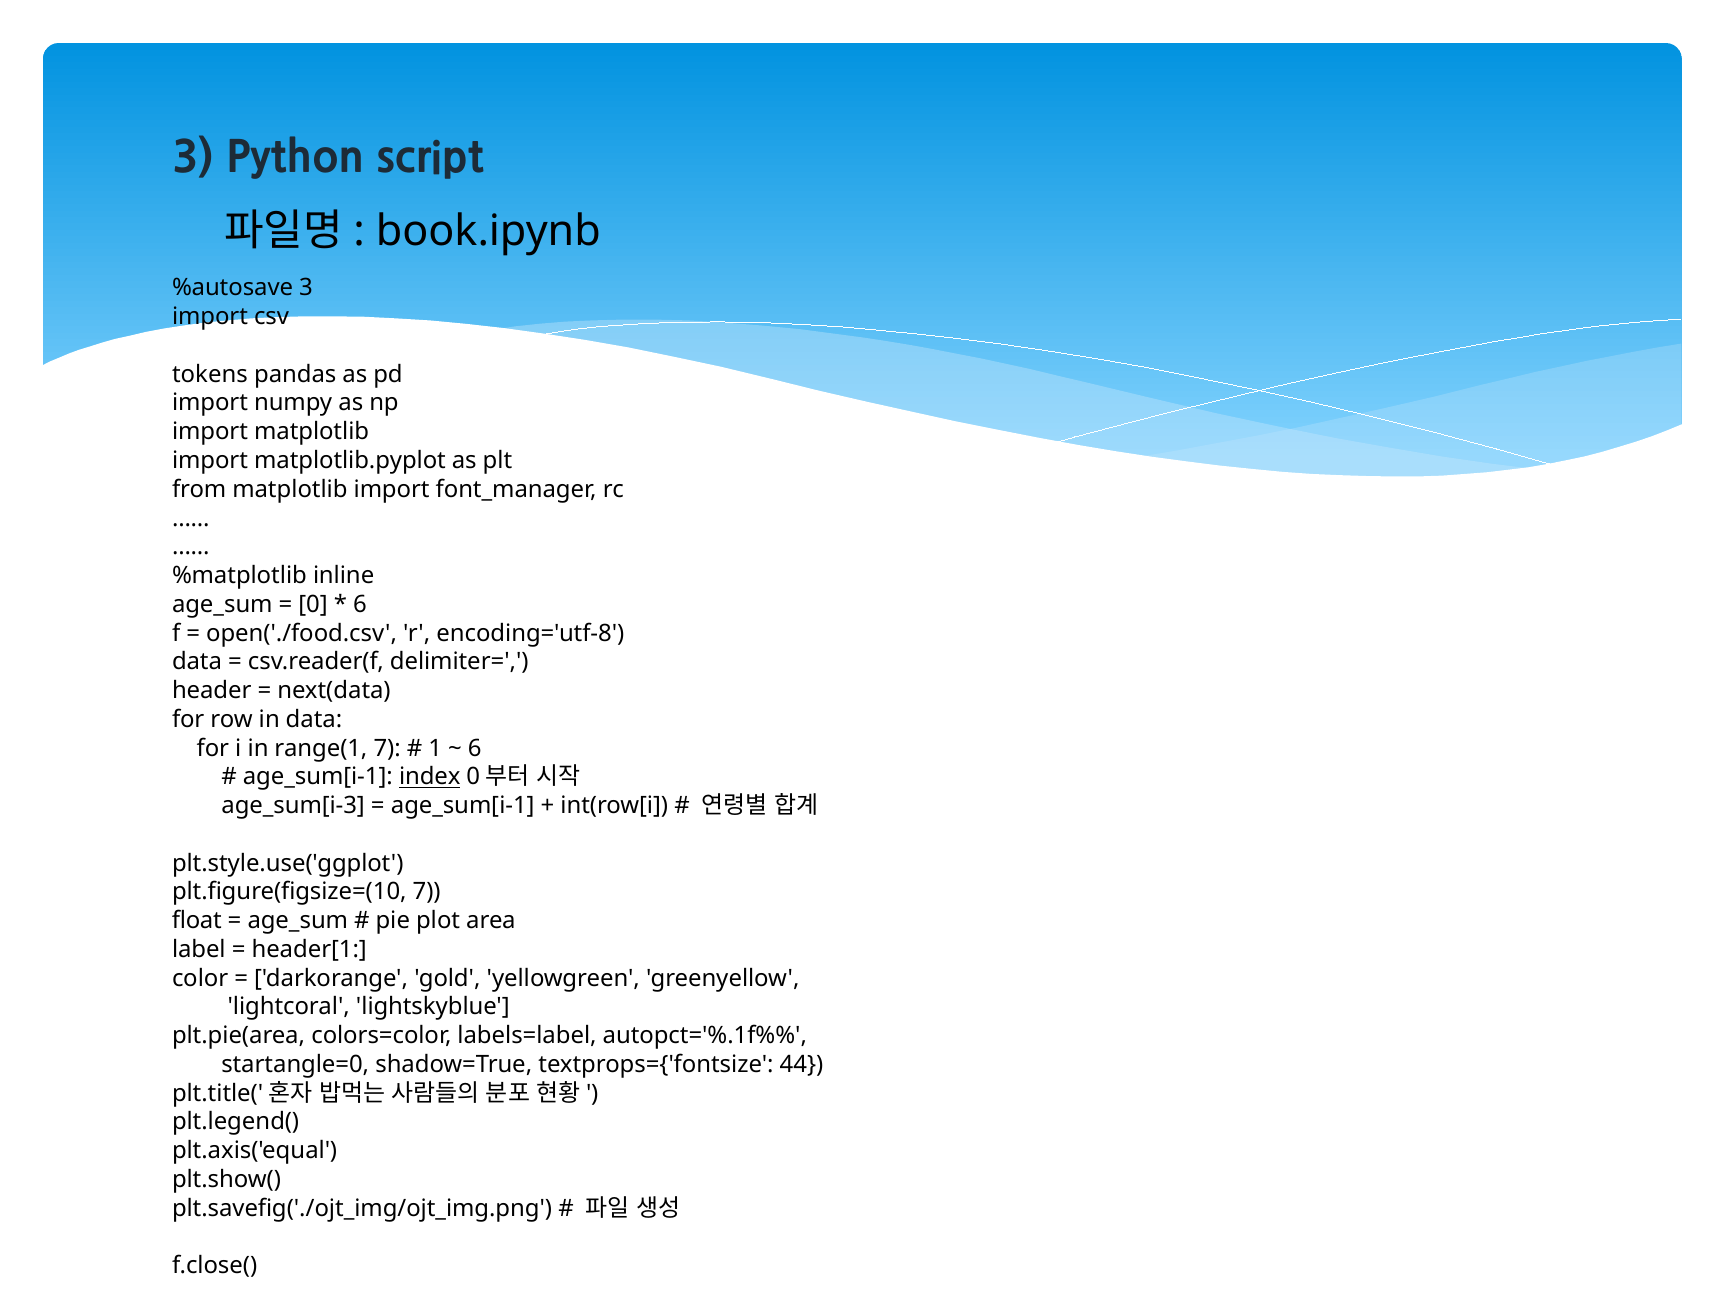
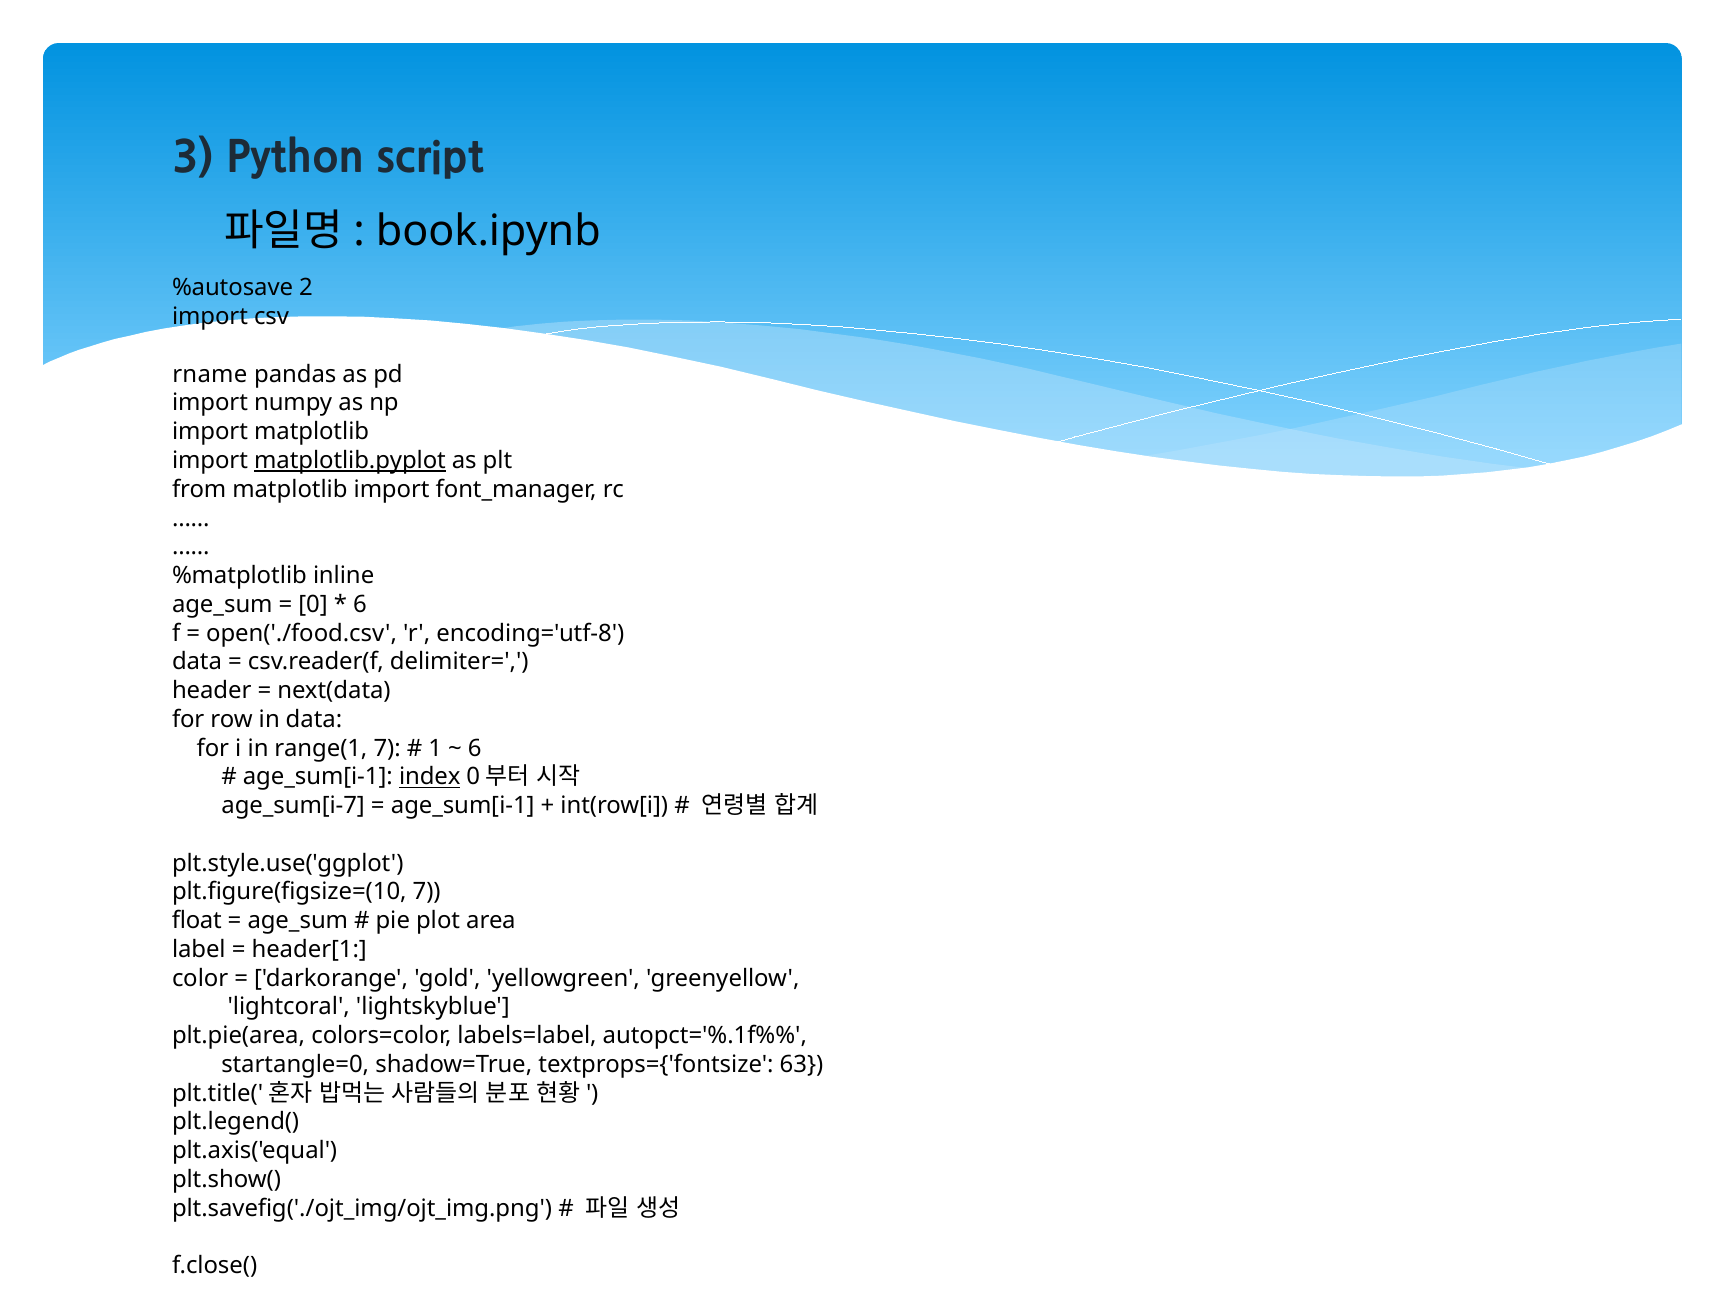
%autosave 3: 3 -> 2 (306, 288)
tokens: tokens -> rname (210, 374)
matplotlib.pyplot underline: none -> present (350, 461)
age_sum[i-3: age_sum[i-3 -> age_sum[i-7 (293, 806)
44: 44 -> 63 (801, 1065)
